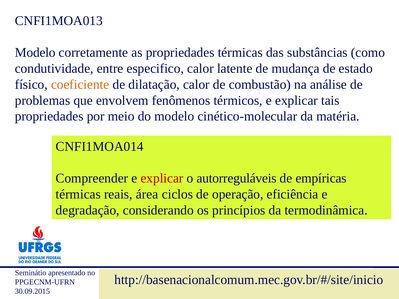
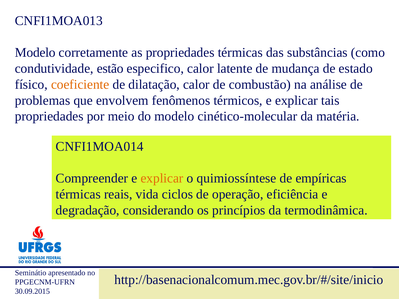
entre: entre -> estão (110, 69)
explicar colour: red -> orange (162, 178)
autorreguláveis: autorreguláveis -> quimiossíntese (237, 178)
área: área -> vida (147, 194)
